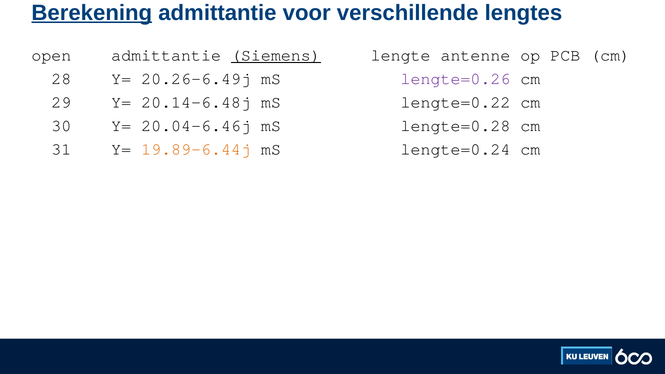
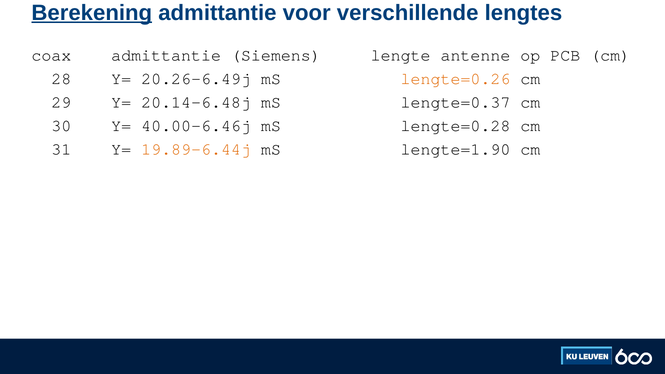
open: open -> coax (51, 55)
Siemens underline: present -> none (276, 55)
lengte=0.26 colour: purple -> orange (456, 79)
lengte=0.22: lengte=0.22 -> lengte=0.37 (456, 102)
20.04-6.46j: 20.04-6.46j -> 40.00-6.46j (196, 126)
lengte=0.24: lengte=0.24 -> lengte=1.90 (456, 149)
